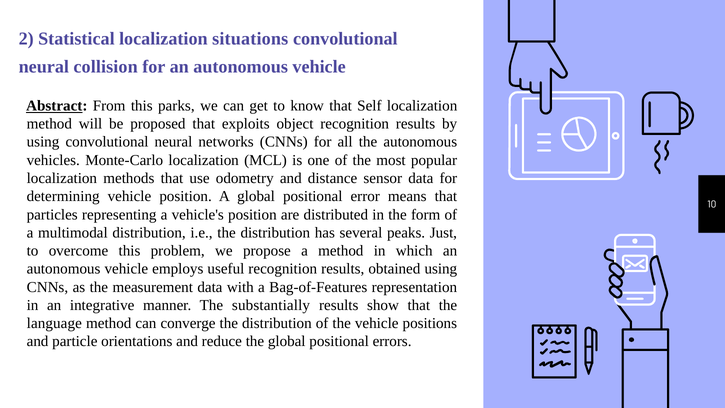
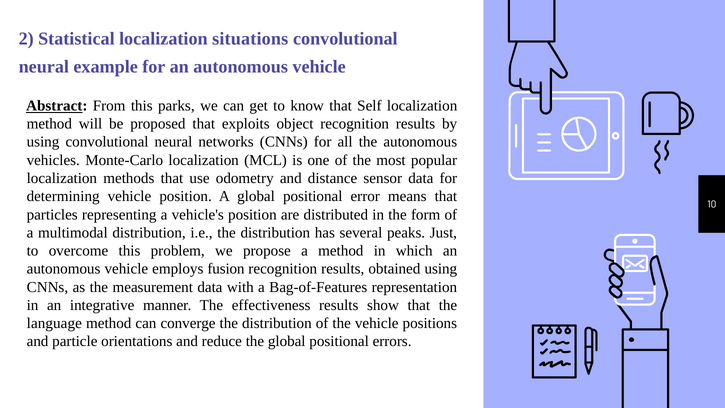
collision: collision -> example (106, 66)
useful: useful -> fusion (226, 269)
substantially: substantially -> effectiveness (271, 305)
